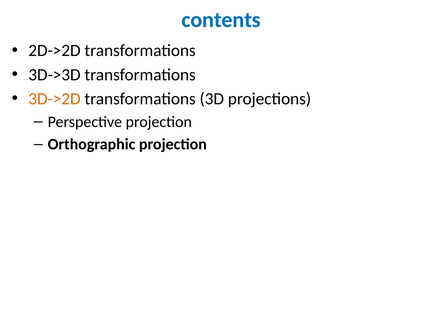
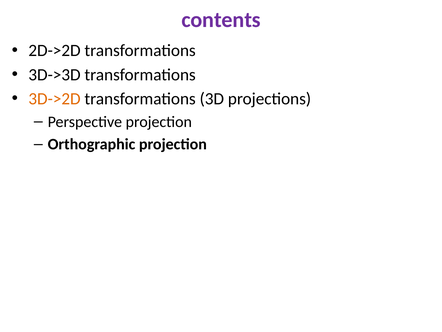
contents colour: blue -> purple (221, 20)
